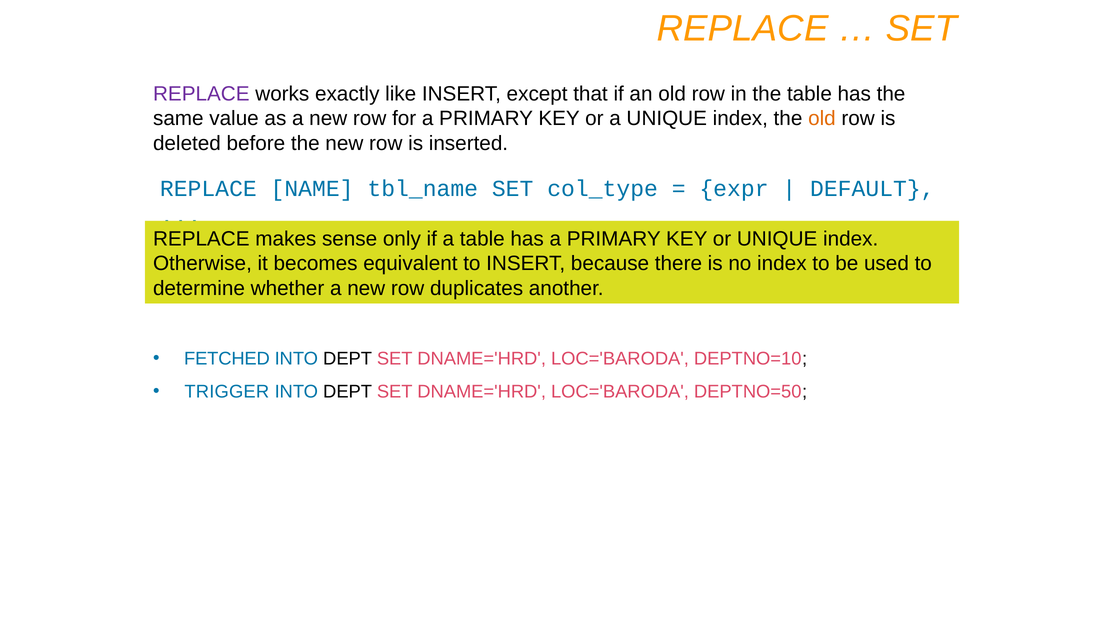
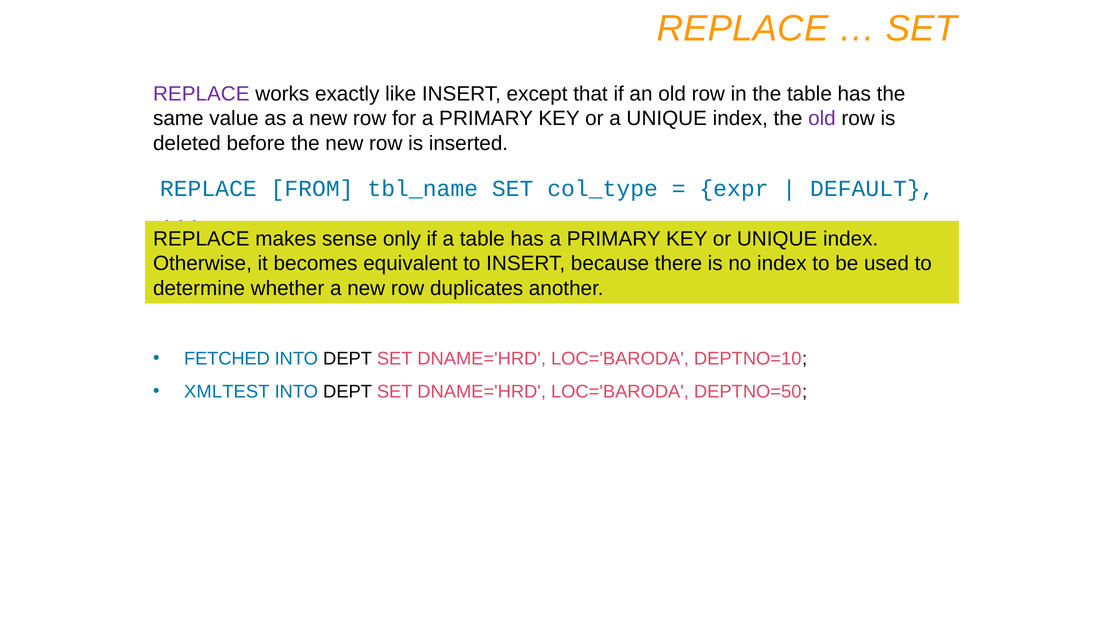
old colour: orange -> purple (822, 119)
NAME: NAME -> FROM (312, 189)
TRIGGER: TRIGGER -> XMLTEST (227, 392)
